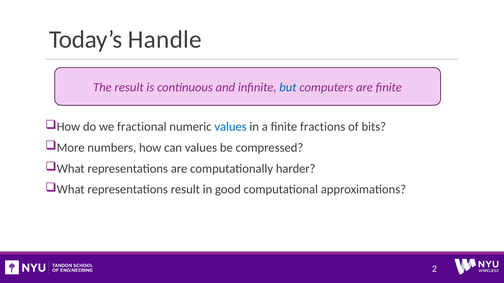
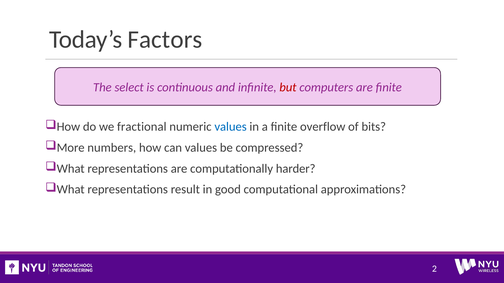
Handle: Handle -> Factors (165, 39)
The result: result -> select (129, 87)
but colour: blue -> red (288, 87)
fractions: fractions -> overflow (323, 127)
